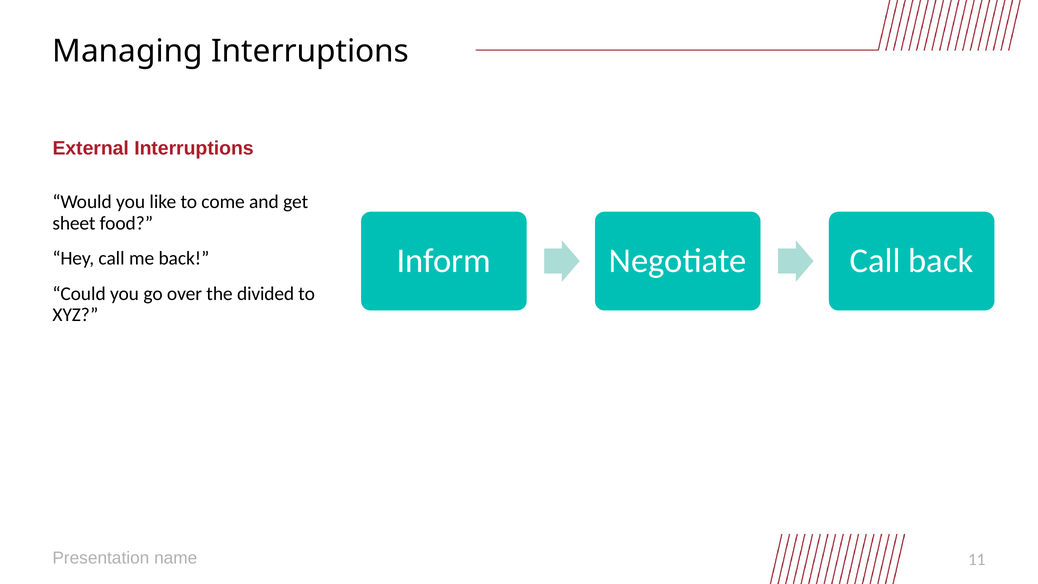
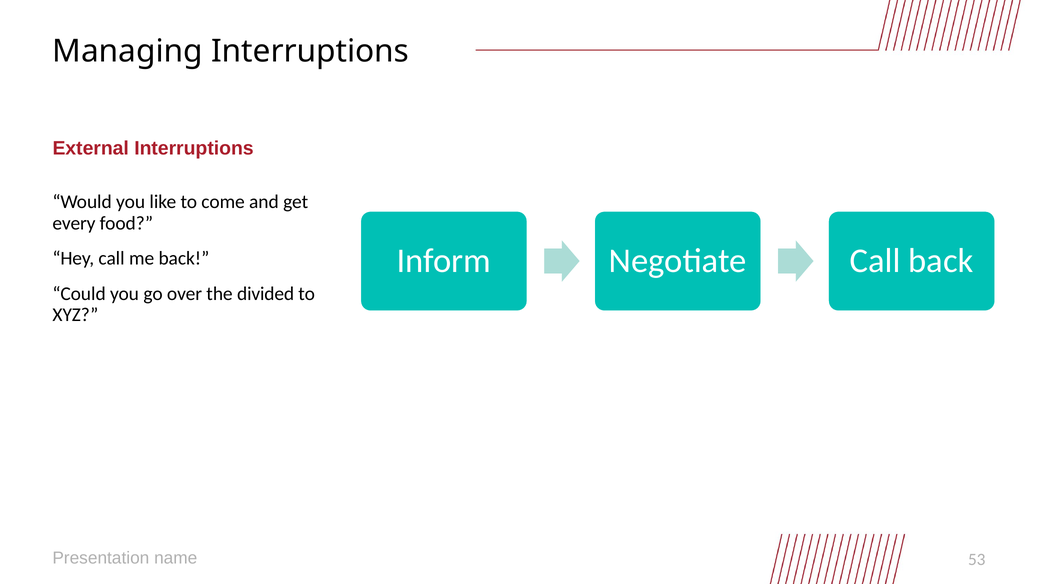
sheet: sheet -> every (74, 223)
11: 11 -> 53 (977, 560)
